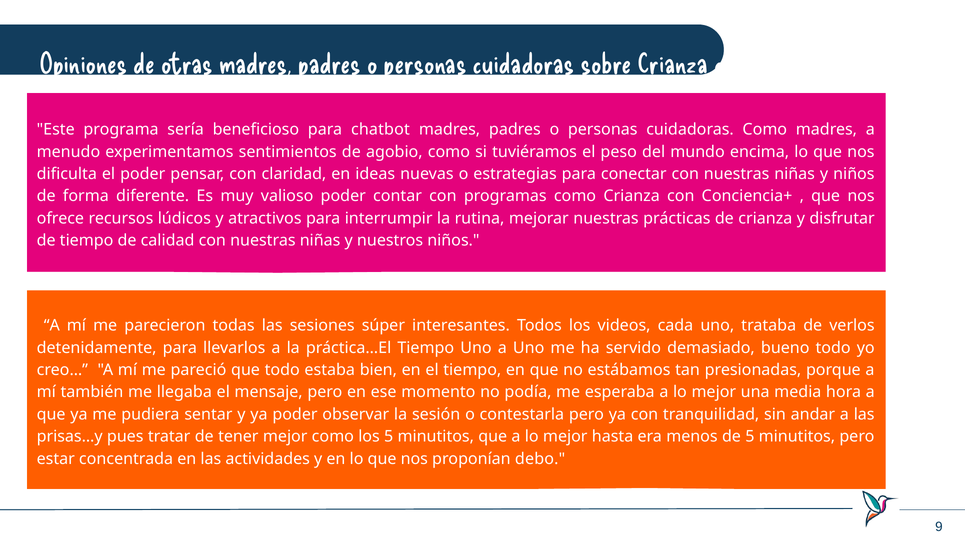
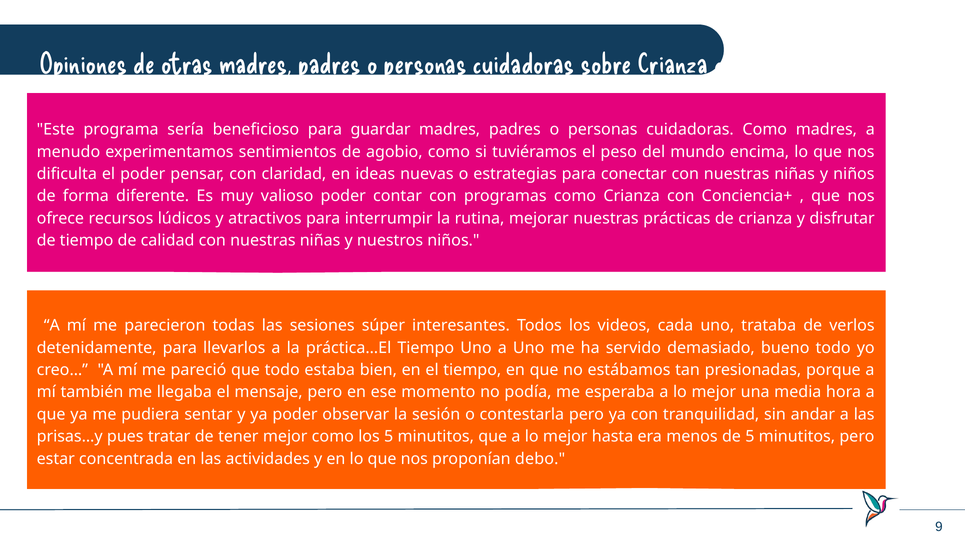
chatbot: chatbot -> guardar (381, 129)
